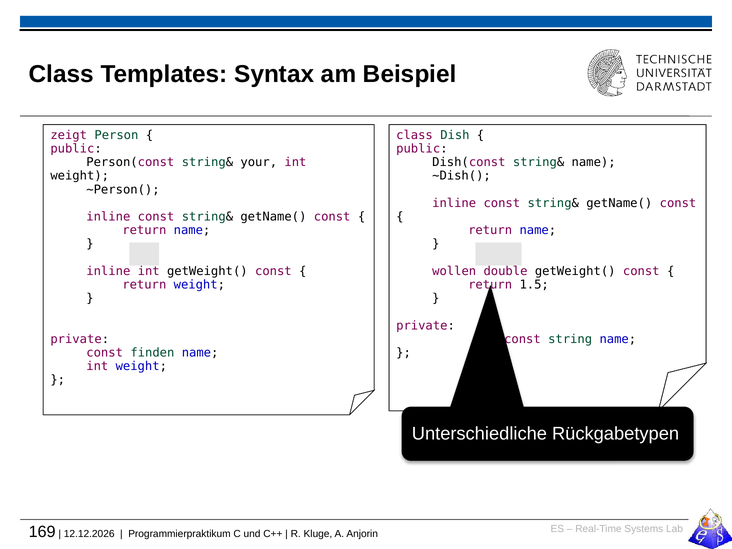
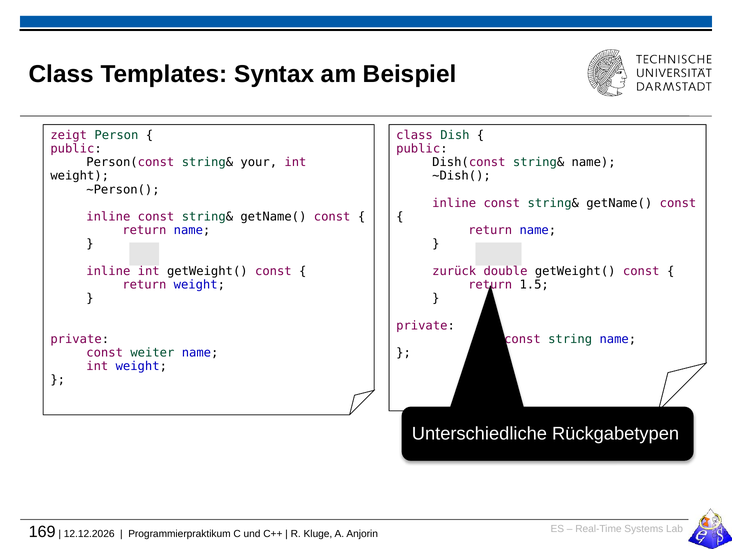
wollen: wollen -> zurück (454, 271)
finden: finden -> weiter (152, 353)
